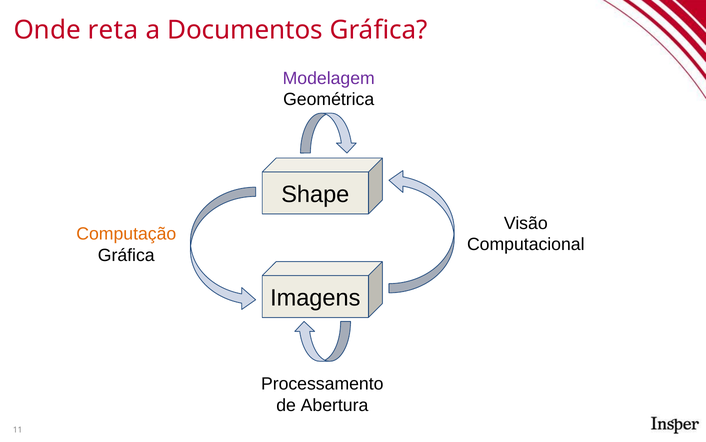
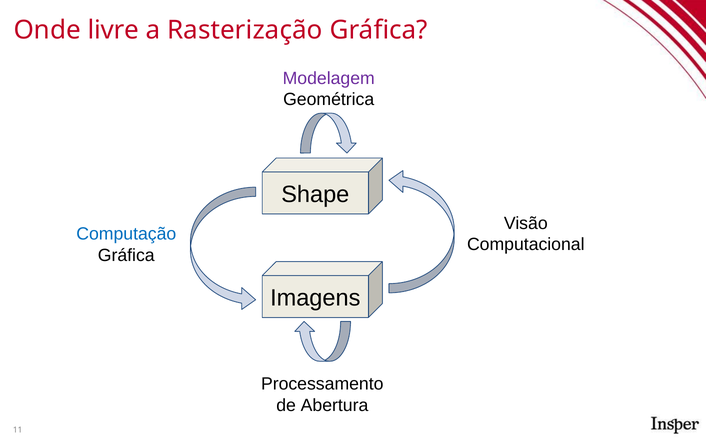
reta: reta -> livre (113, 30)
Documentos: Documentos -> Rasterização (245, 30)
Computação colour: orange -> blue (126, 234)
